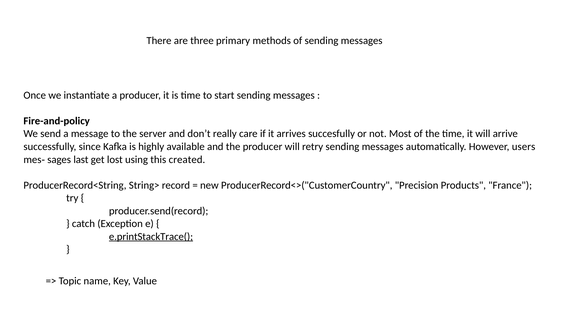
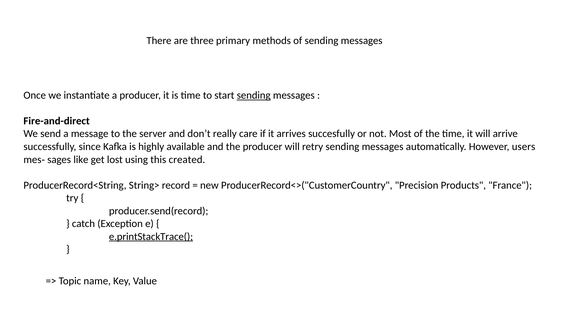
sending underline: none -> present (254, 95)
Fire-and-policy: Fire-and-policy -> Fire-and-direct (57, 121)
last: last -> like (81, 159)
